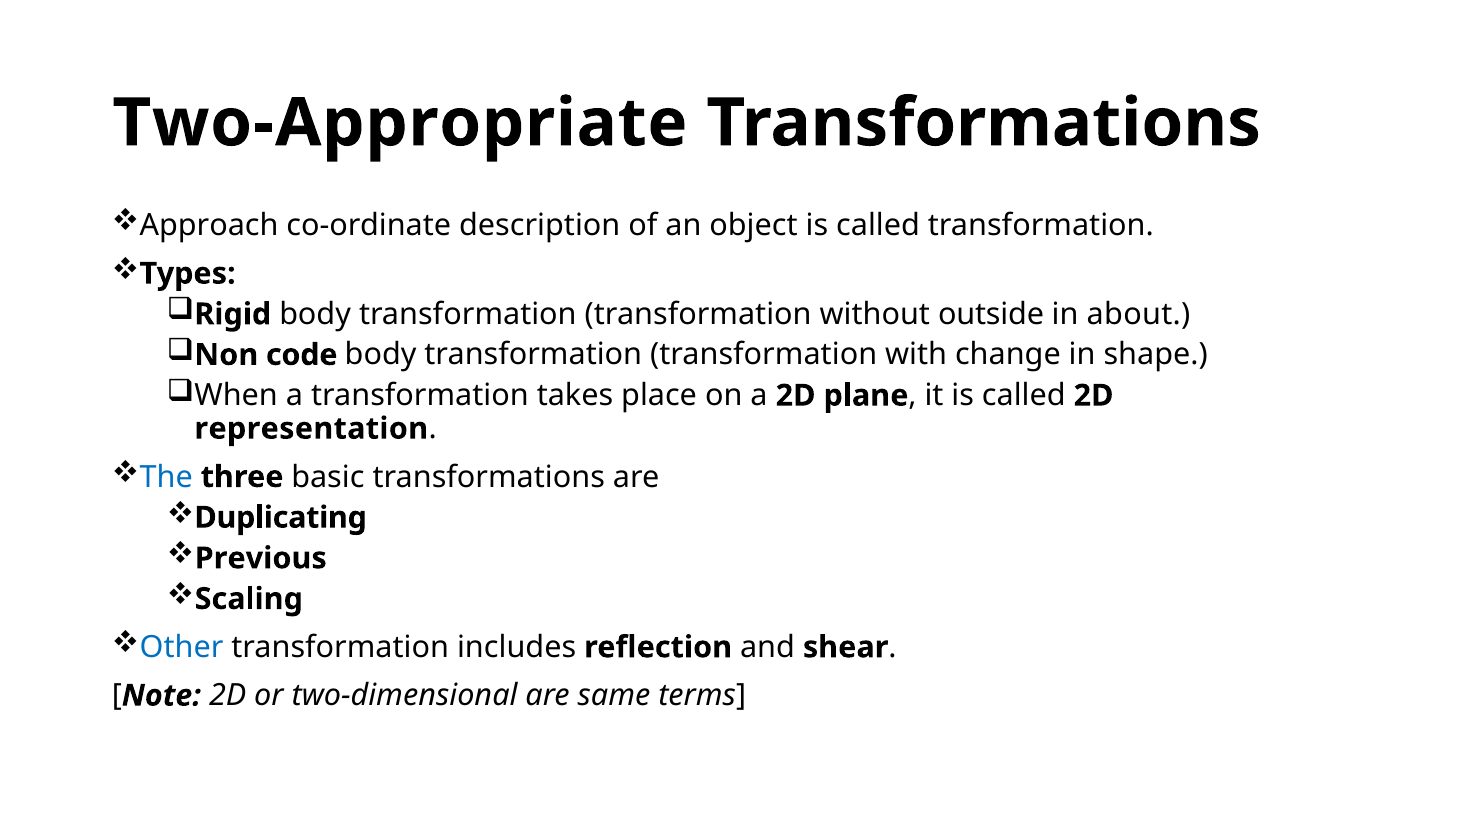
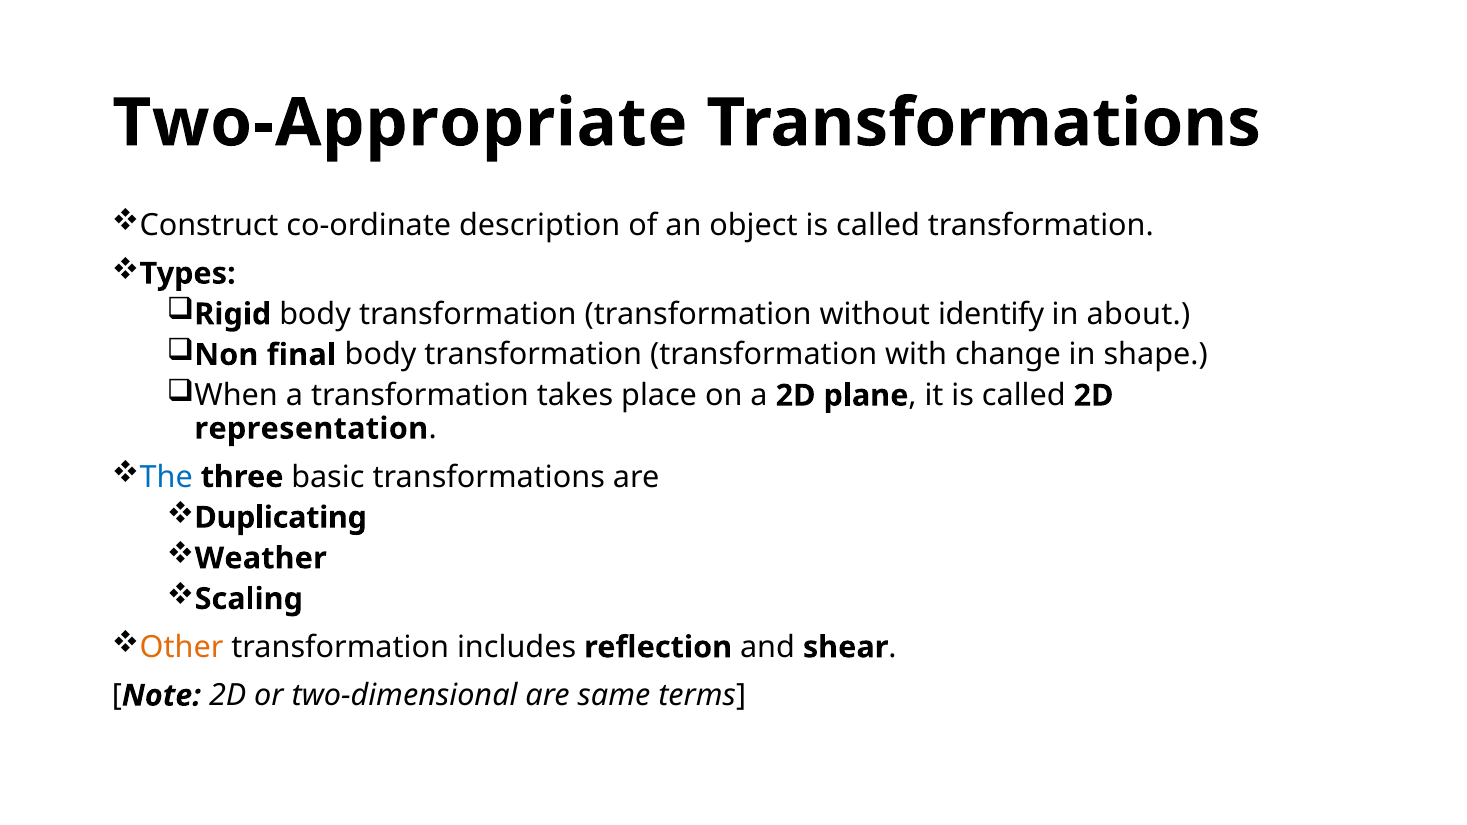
Approach: Approach -> Construct (209, 225)
outside: outside -> identify (991, 314)
code: code -> final (301, 355)
Previous: Previous -> Weather (261, 558)
Other colour: blue -> orange (182, 647)
